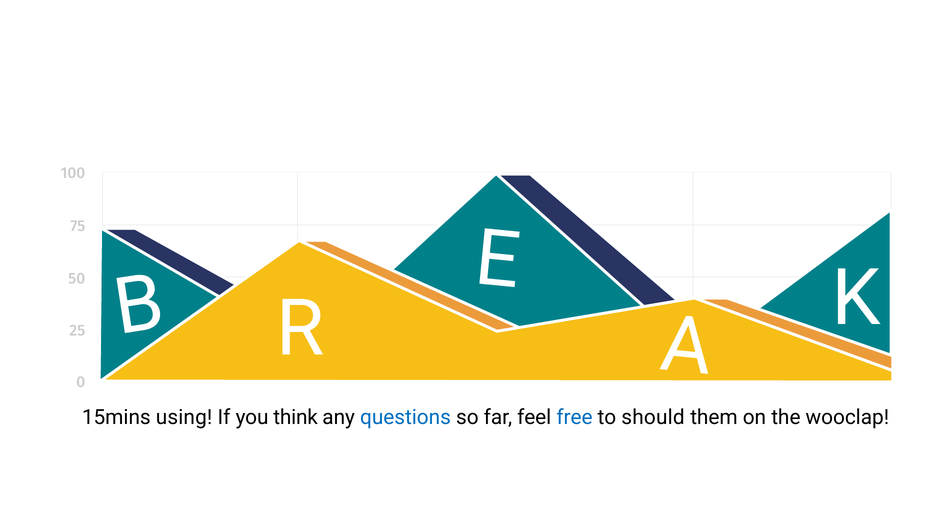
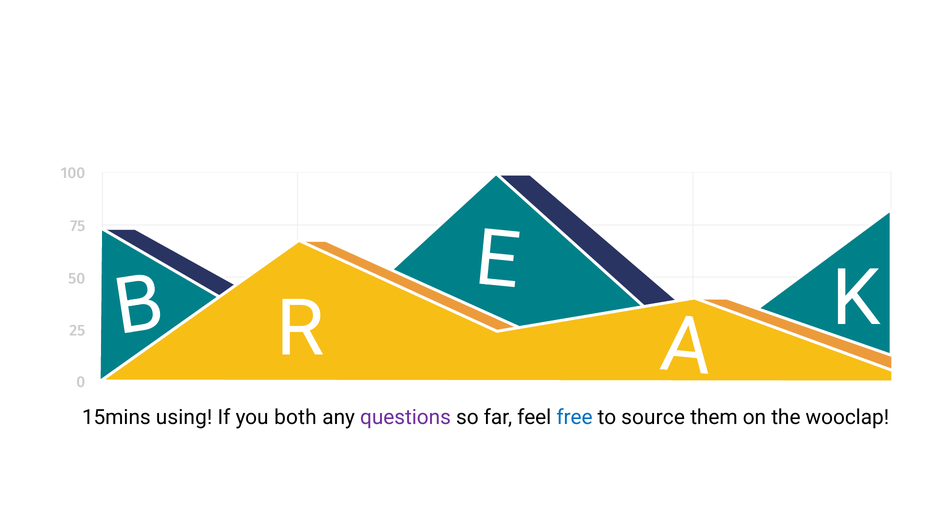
think: think -> both (295, 417)
questions colour: blue -> purple (406, 417)
should: should -> source (653, 417)
